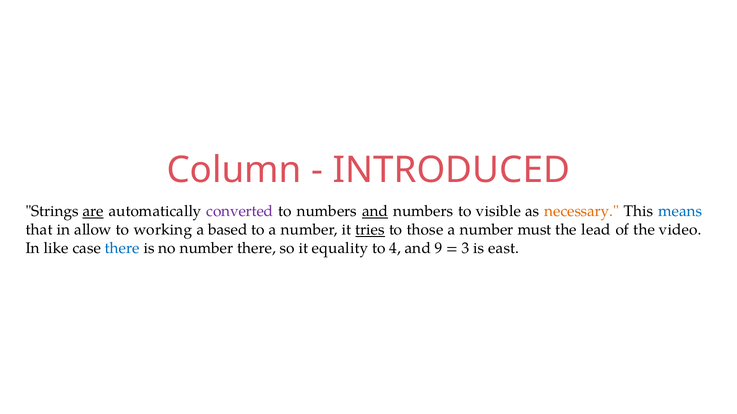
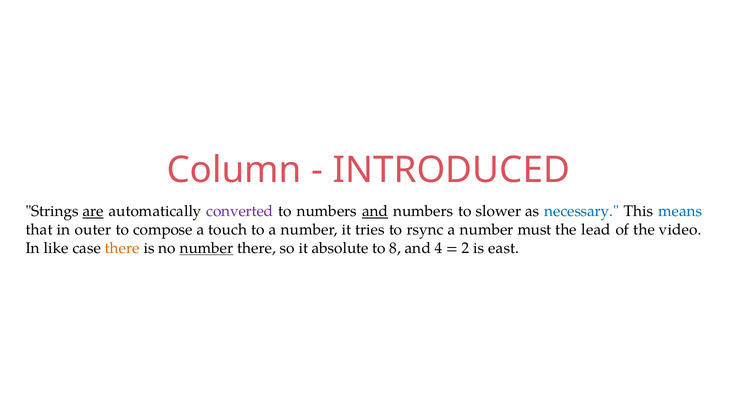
visible: visible -> slower (498, 212)
necessary colour: orange -> blue (582, 212)
allow: allow -> outer (93, 230)
working: working -> compose (163, 230)
based: based -> touch (228, 230)
tries underline: present -> none (370, 230)
those: those -> rsync (425, 230)
there colour: blue -> orange (122, 249)
number underline: none -> present (206, 249)
equality: equality -> absolute (340, 249)
4: 4 -> 8 (395, 249)
9: 9 -> 4 (439, 249)
3: 3 -> 2 (466, 249)
